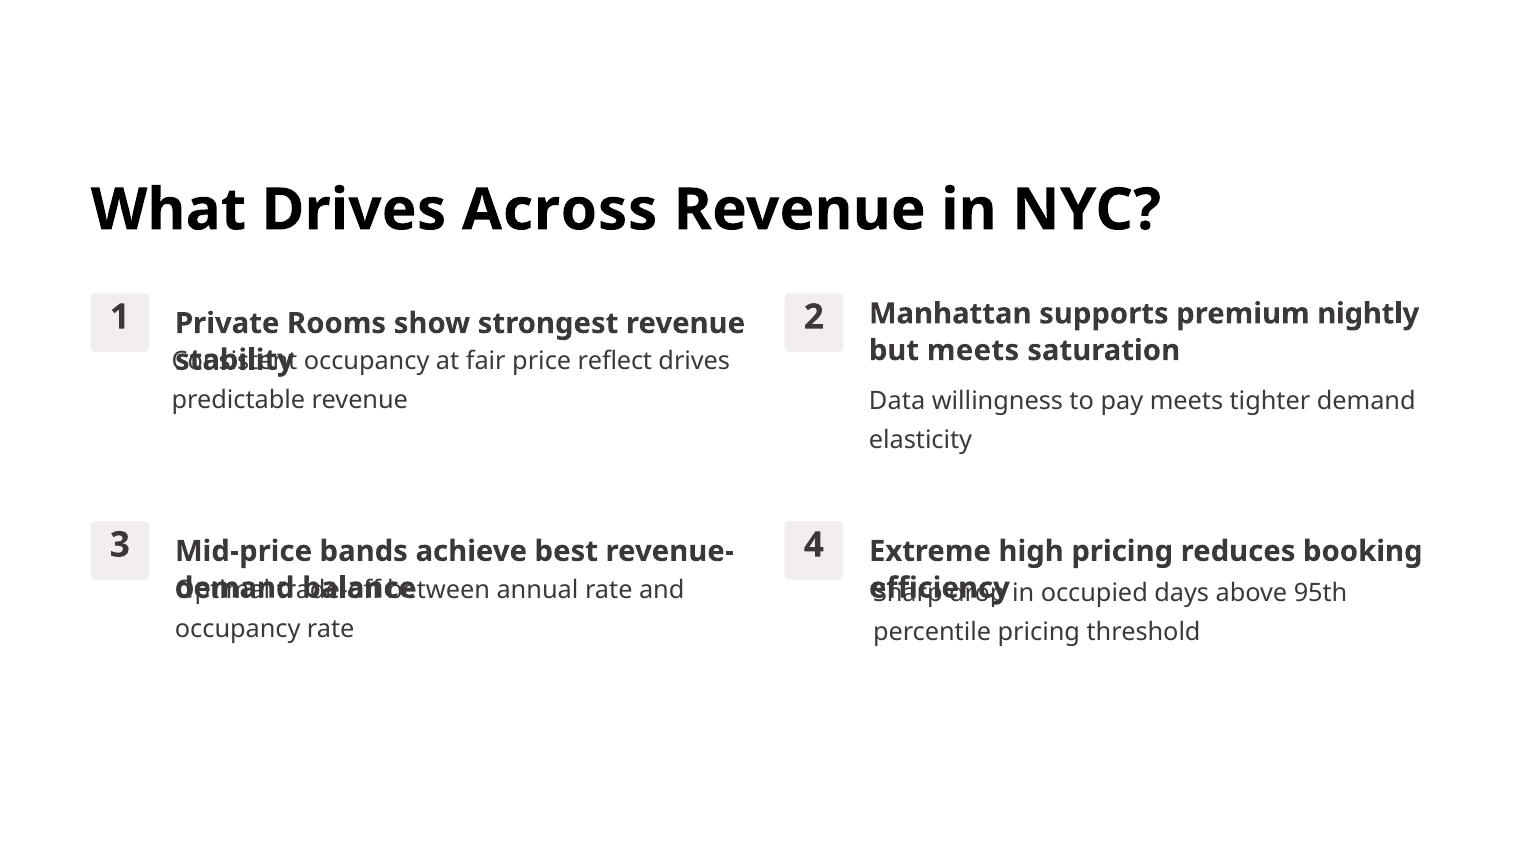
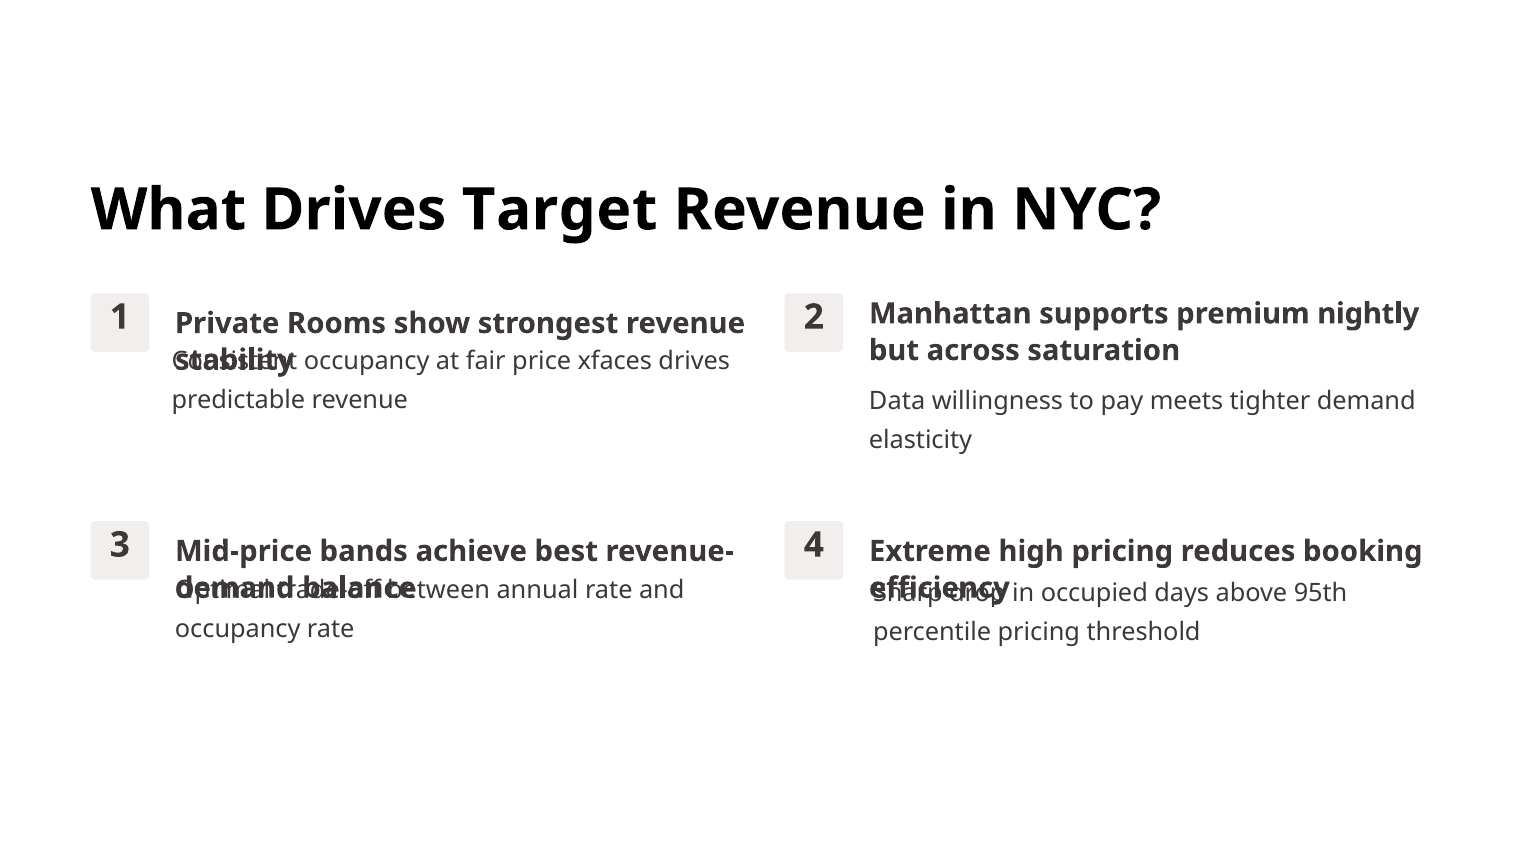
Across: Across -> Target (560, 210)
but meets: meets -> across (973, 350)
reflect: reflect -> xfaces (615, 361)
